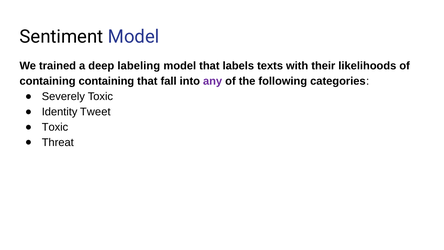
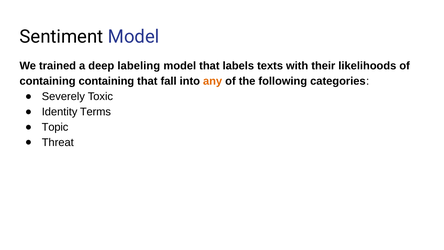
any colour: purple -> orange (213, 81)
Tweet: Tweet -> Terms (95, 112)
Toxic: Toxic -> Topic (55, 127)
